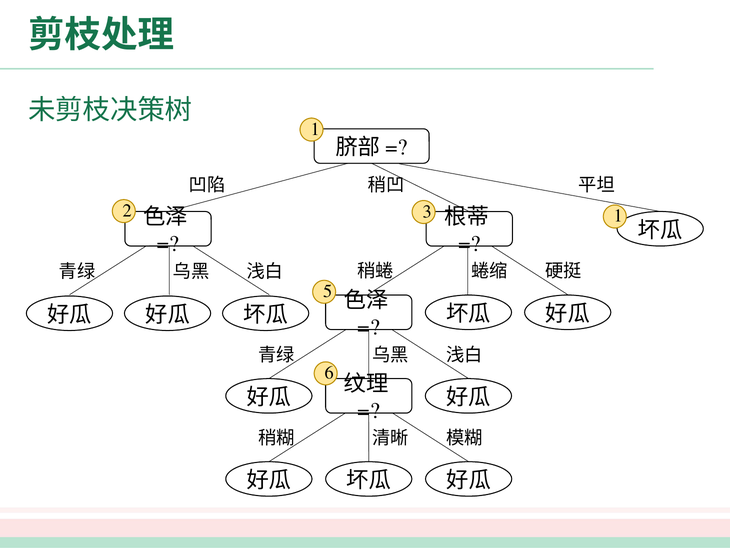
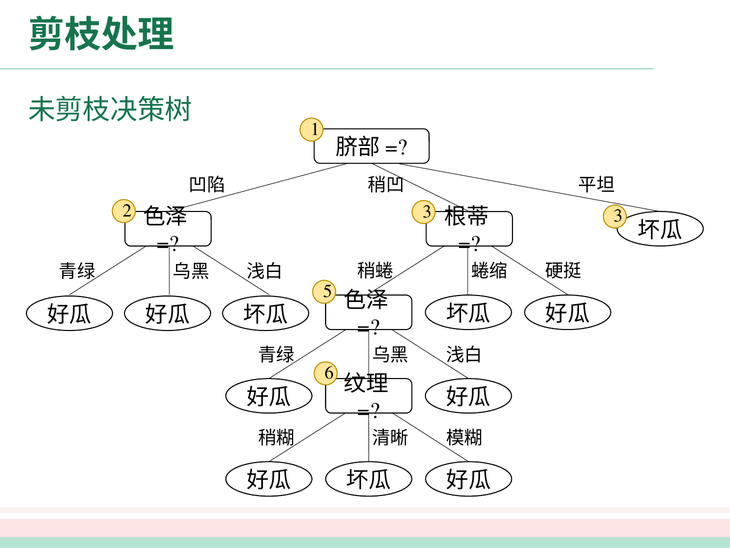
3 1: 1 -> 3 (618, 216)
